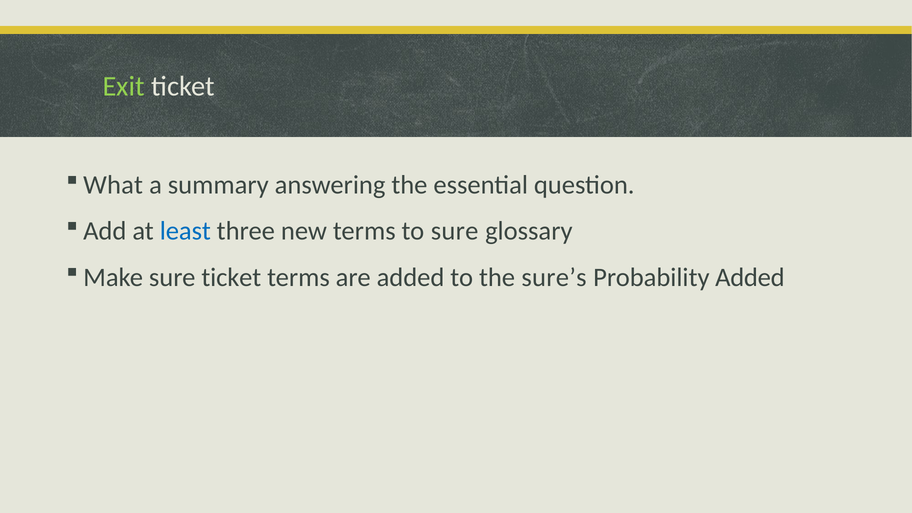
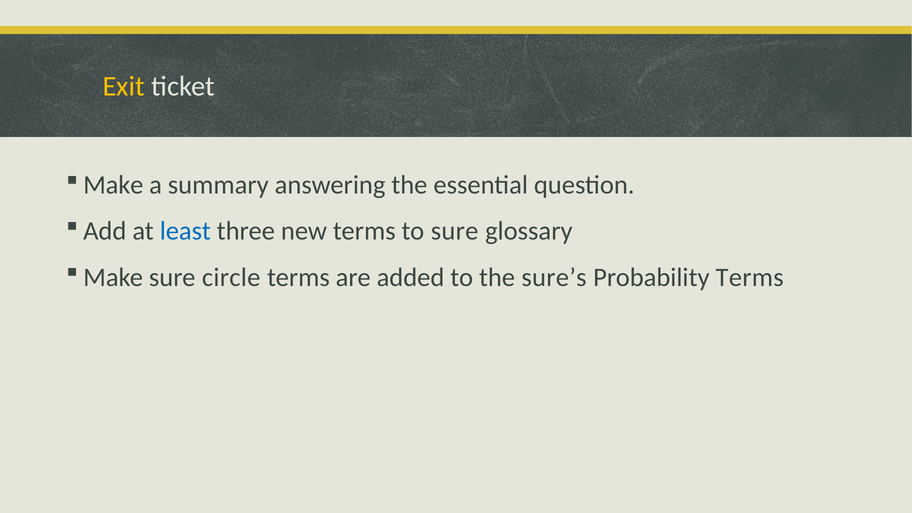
Exit colour: light green -> yellow (124, 86)
What: What -> Make (113, 185)
sure ticket: ticket -> circle (231, 277)
Probability Added: Added -> Terms (750, 277)
